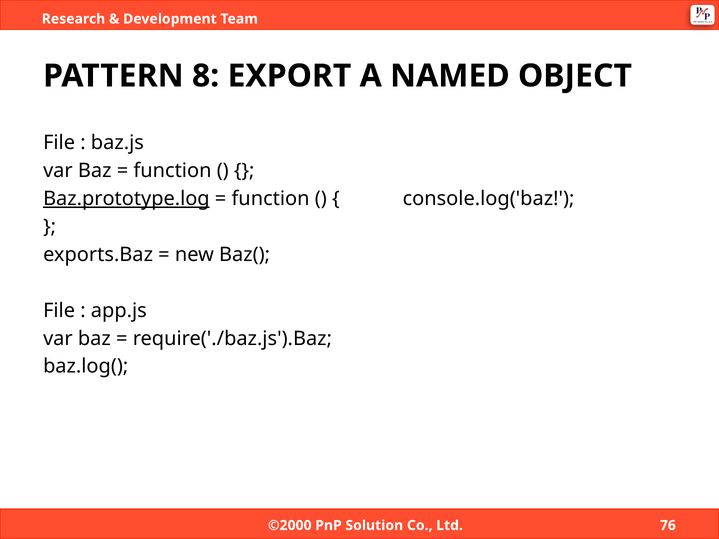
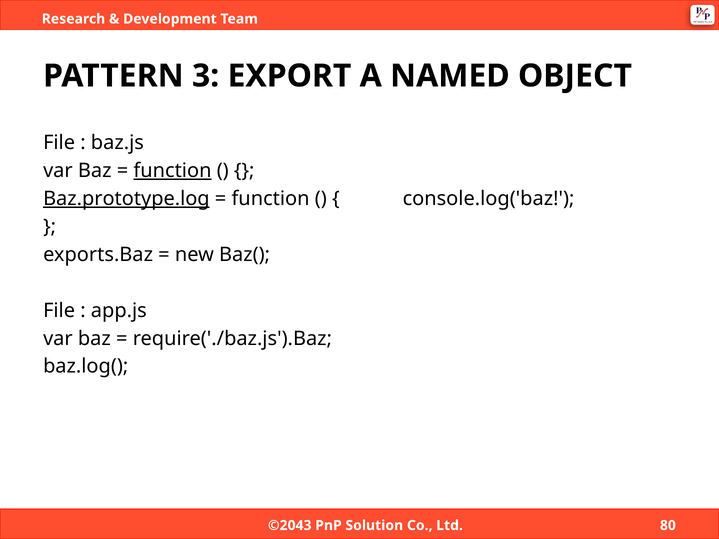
8: 8 -> 3 (206, 76)
function underline: none -> present (172, 171)
©2000: ©2000 -> ©2043 (290, 526)
76: 76 -> 80 (668, 526)
